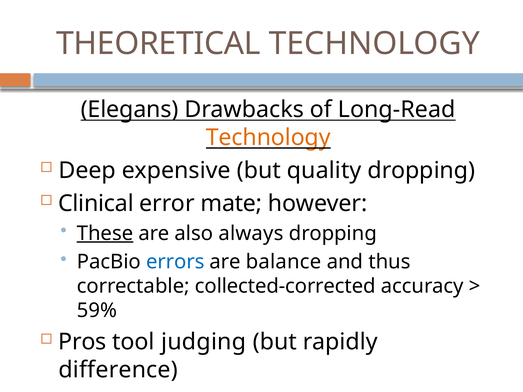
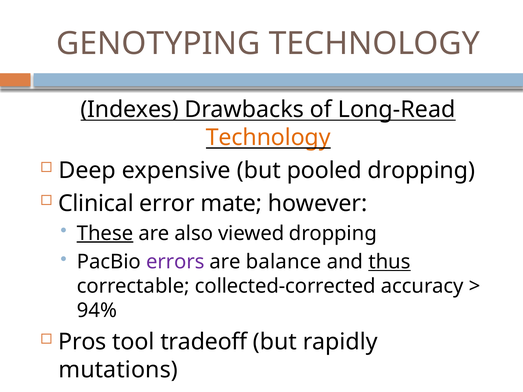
THEORETICAL: THEORETICAL -> GENOTYPING (158, 44)
Elegans: Elegans -> Indexes (130, 110)
quality: quality -> pooled (324, 171)
always: always -> viewed (251, 233)
errors colour: blue -> purple (175, 262)
thus underline: none -> present (390, 262)
59%: 59% -> 94% (97, 311)
judging: judging -> tradeoff (204, 342)
difference: difference -> mutations (118, 370)
